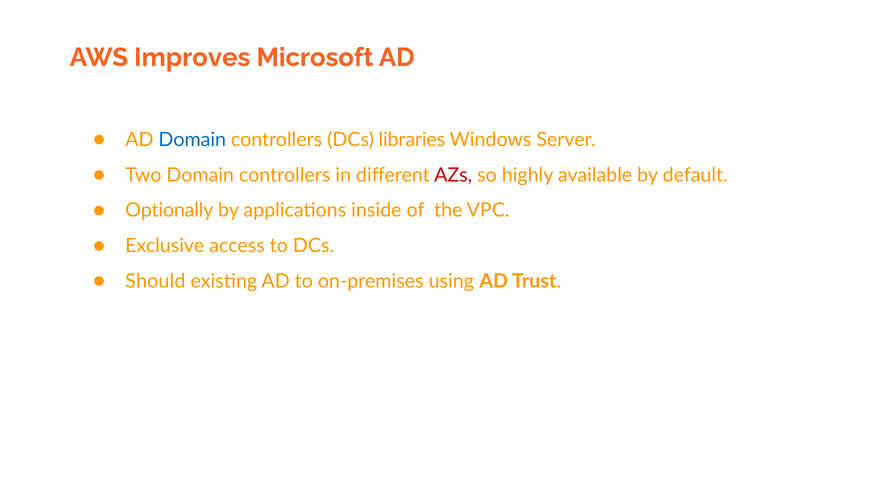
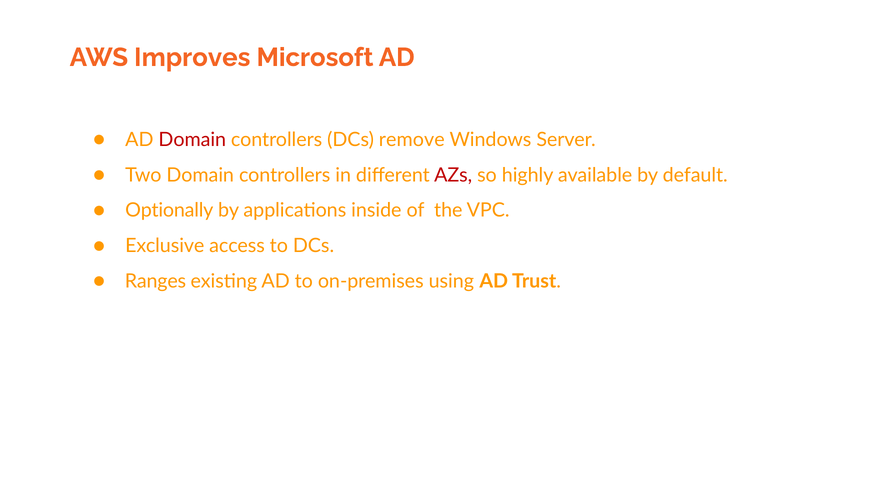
Domain colour: blue -> red (192, 140)
libraries: libraries -> remove (412, 140)
Should: Should -> Ranges (155, 281)
